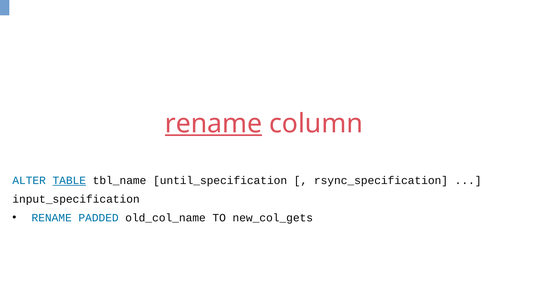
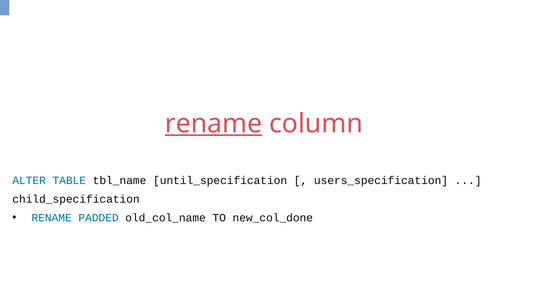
TABLE underline: present -> none (69, 180)
rsync_specification: rsync_specification -> users_specification (381, 180)
input_specification: input_specification -> child_specification (76, 199)
new_col_gets: new_col_gets -> new_col_done (273, 218)
